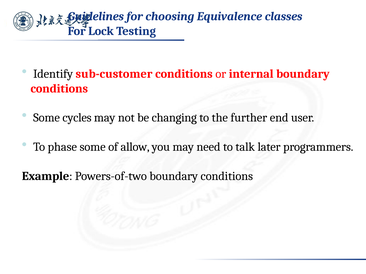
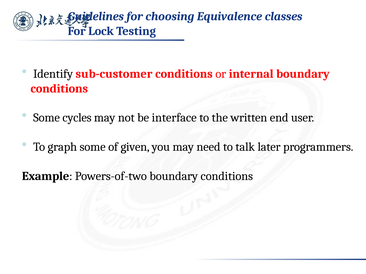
changing: changing -> interface (174, 118)
further: further -> written (249, 118)
phase: phase -> graph (62, 147)
allow: allow -> given (135, 147)
